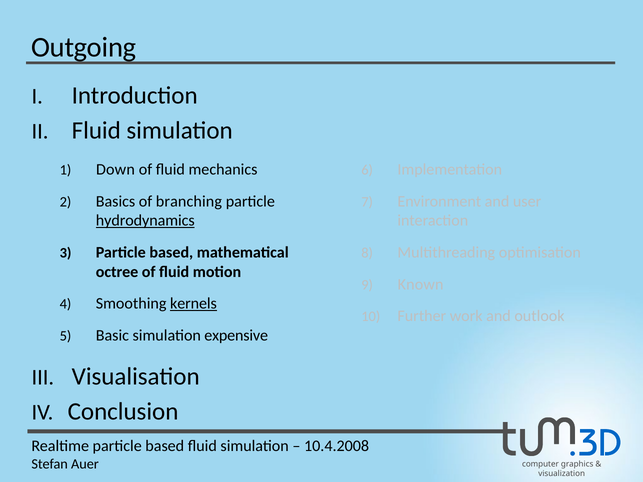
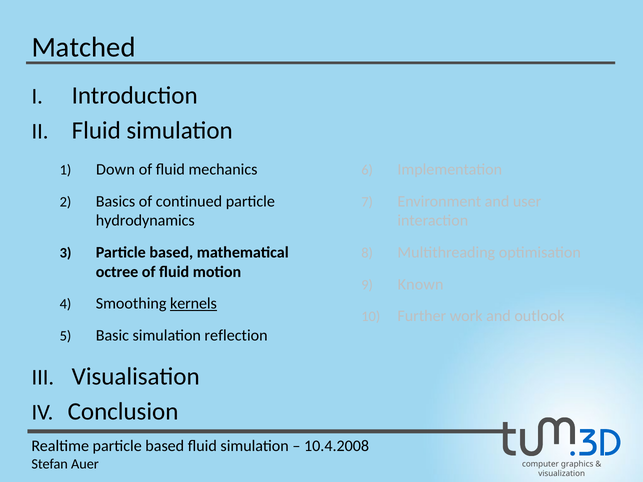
Outgoing: Outgoing -> Matched (84, 48)
branching: branching -> continued (189, 201)
hydrodynamics underline: present -> none (145, 221)
expensive: expensive -> reflection (236, 335)
